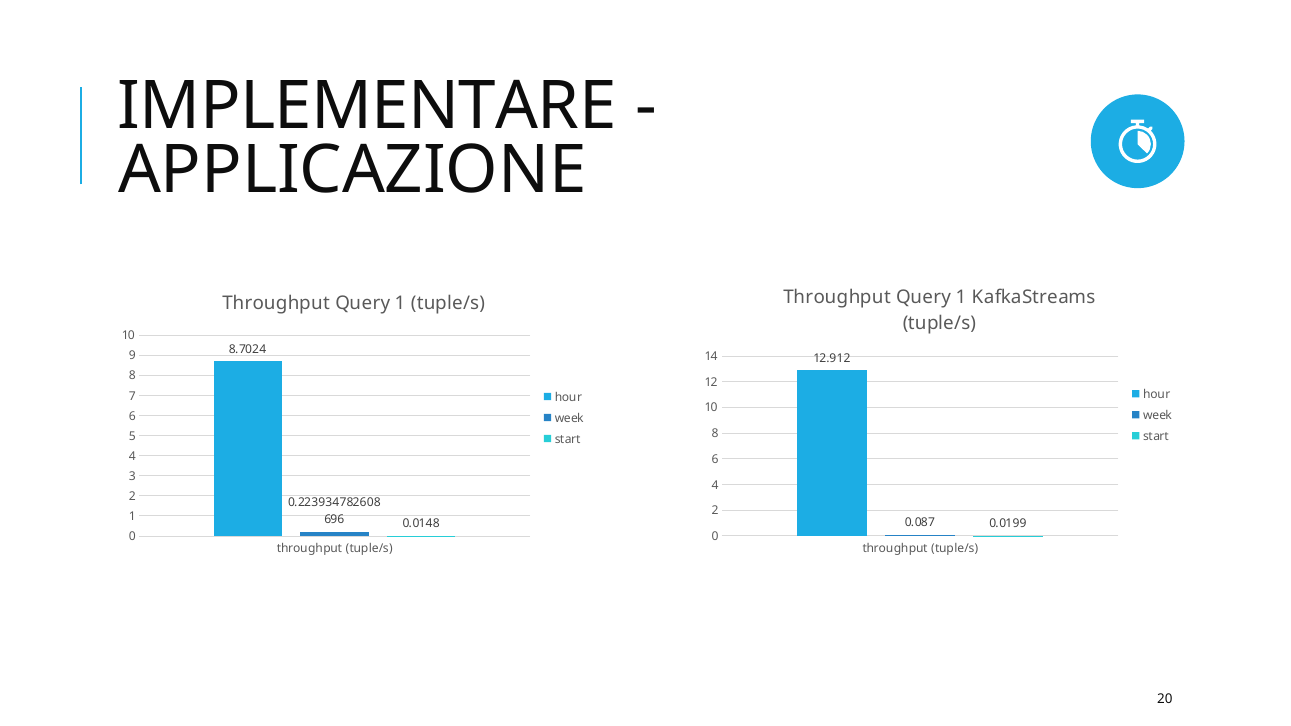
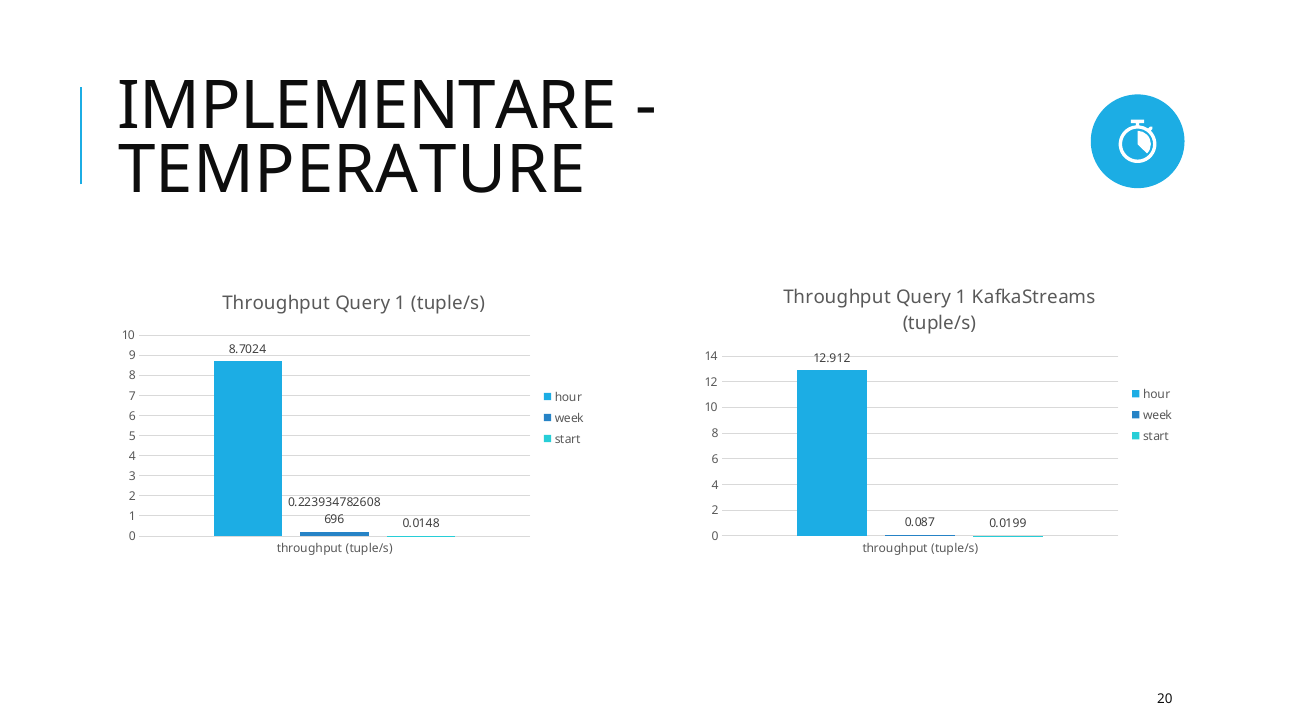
APPLICAZIONE: APPLICAZIONE -> TEMPERATURE (352, 171)
